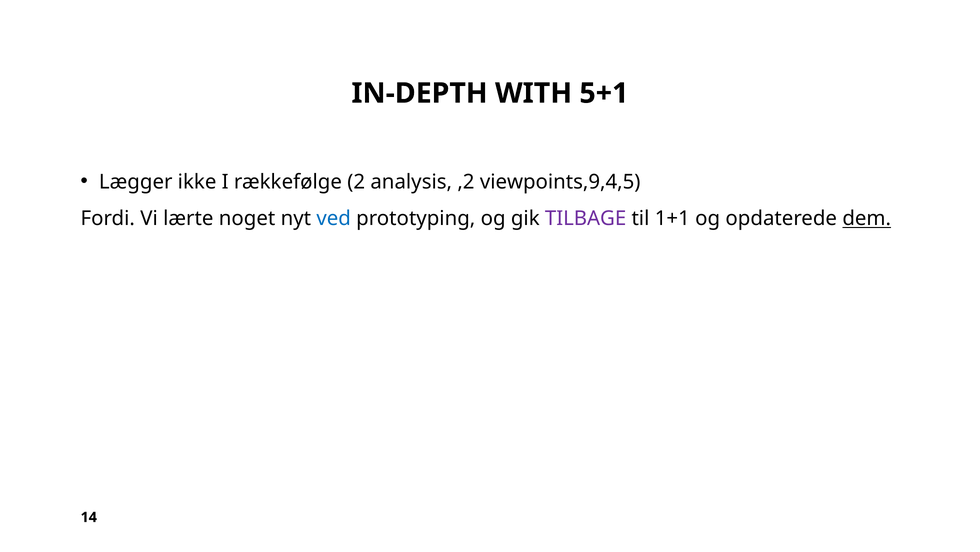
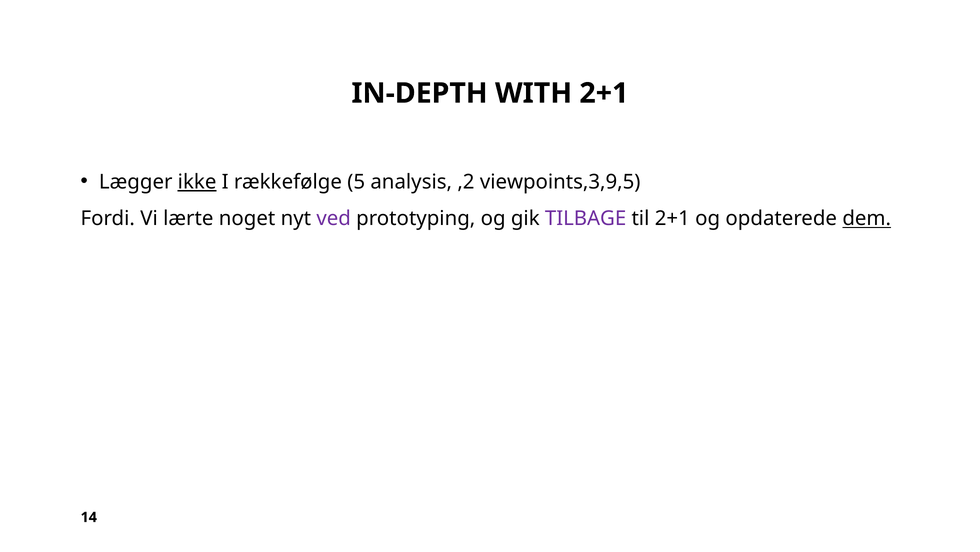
WITH 5+1: 5+1 -> 2+1 (604, 93)
ikke underline: none -> present (197, 182)
2: 2 -> 5 (356, 182)
viewpoints,9,4,5: viewpoints,9,4,5 -> viewpoints,3,9,5 (560, 182)
ved colour: blue -> purple (334, 218)
til 1+1: 1+1 -> 2+1 (672, 218)
